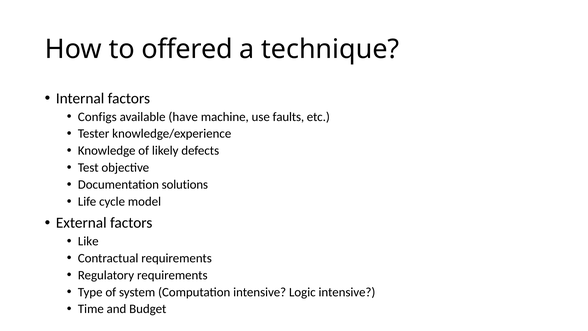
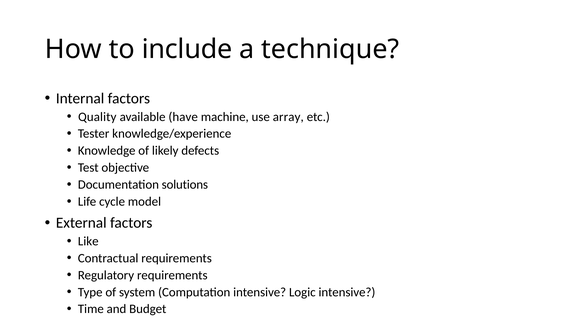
offered: offered -> include (187, 49)
Configs: Configs -> Quality (97, 117)
faults: faults -> array (288, 117)
